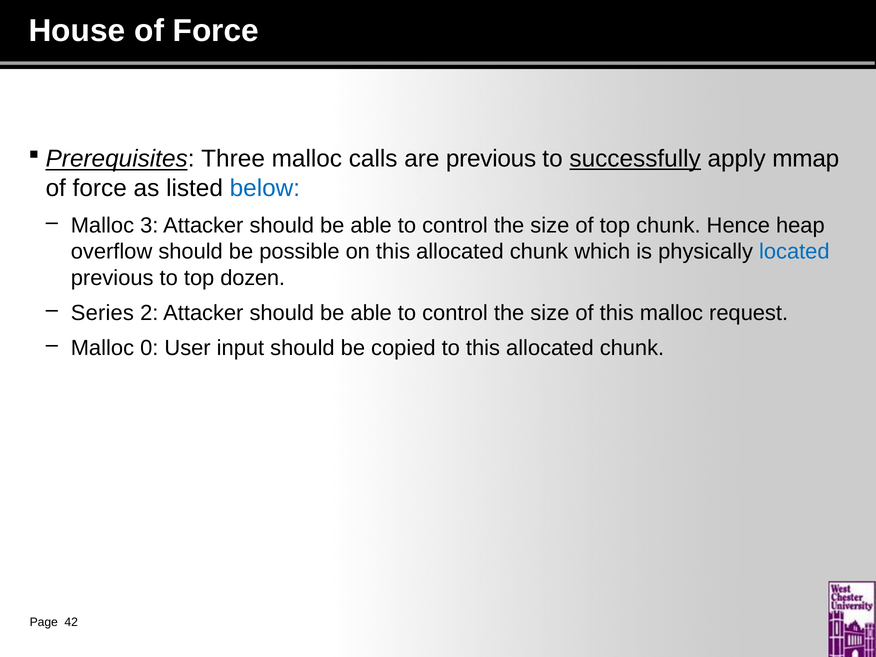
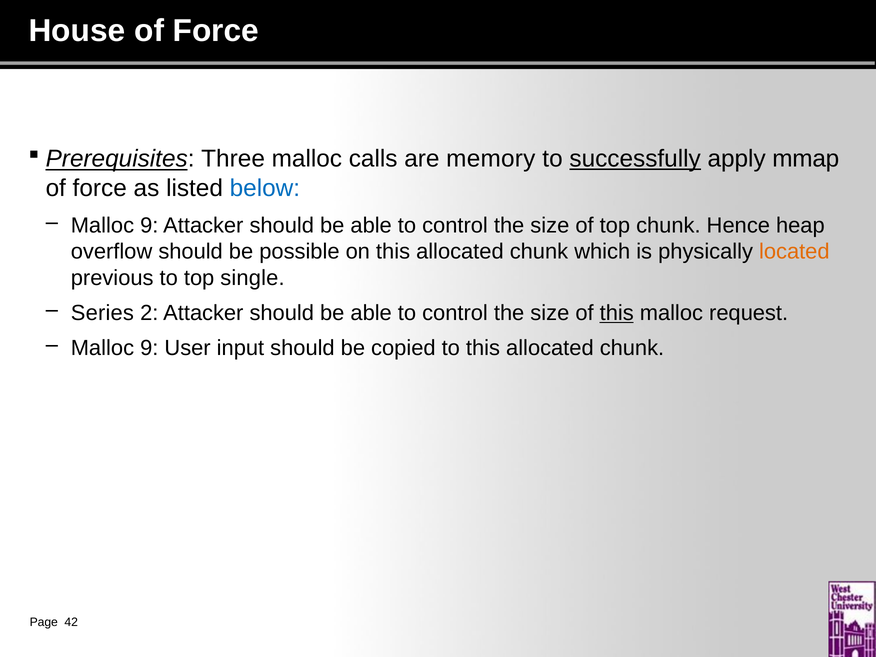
are previous: previous -> memory (491, 159)
3: 3 -> 9 (149, 225)
located colour: blue -> orange (794, 252)
dozen: dozen -> single (252, 278)
this underline: none -> present (617, 313)
0: 0 -> 9 (149, 348)
